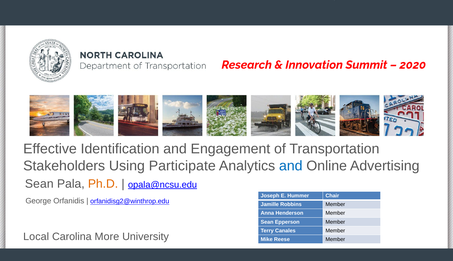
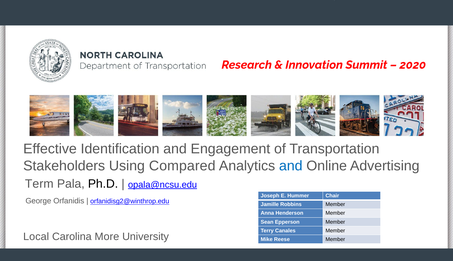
Participate: Participate -> Compared (182, 166)
Sean: Sean -> Term (39, 184)
Ph.D colour: orange -> black (103, 184)
